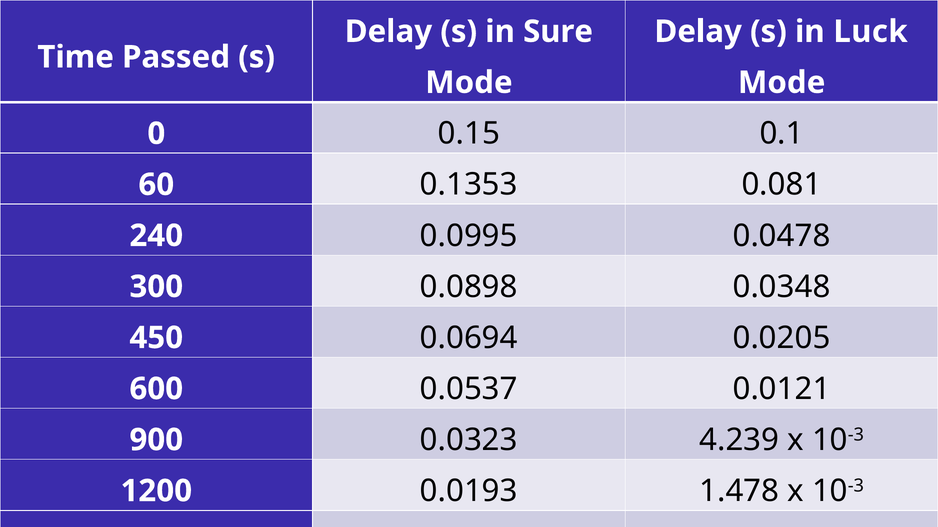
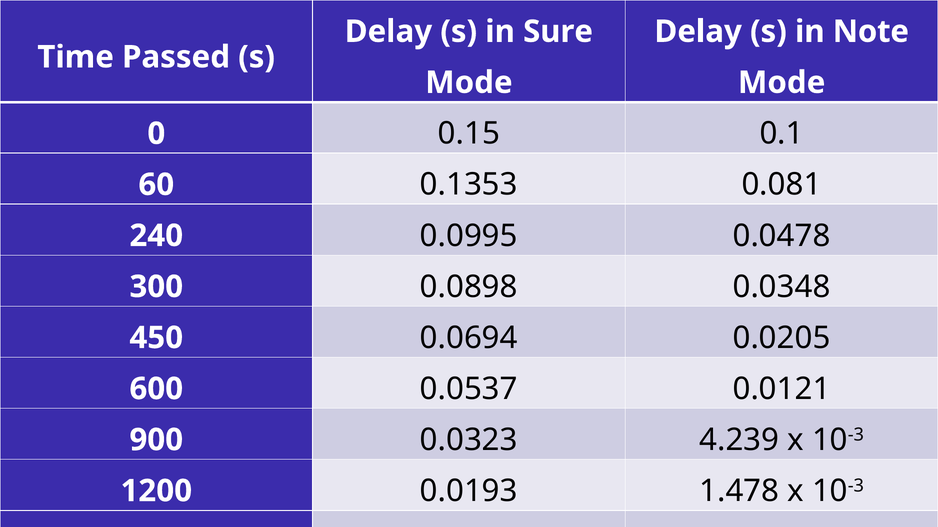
Luck: Luck -> Note (871, 32)
